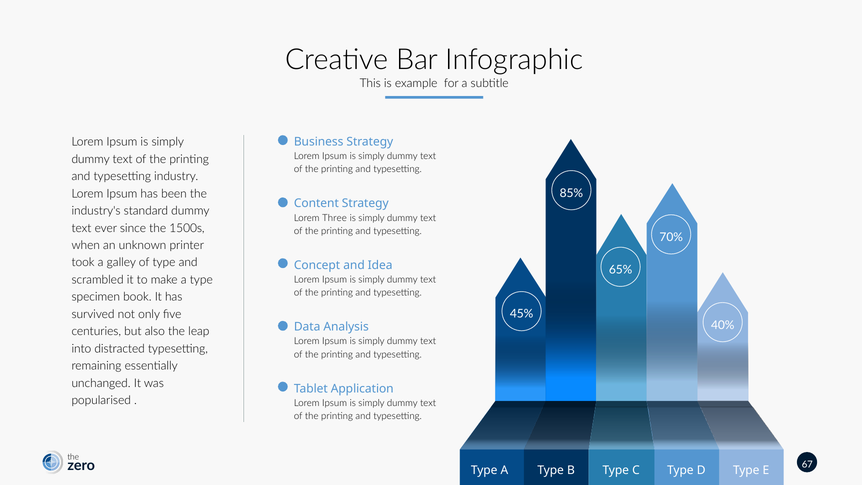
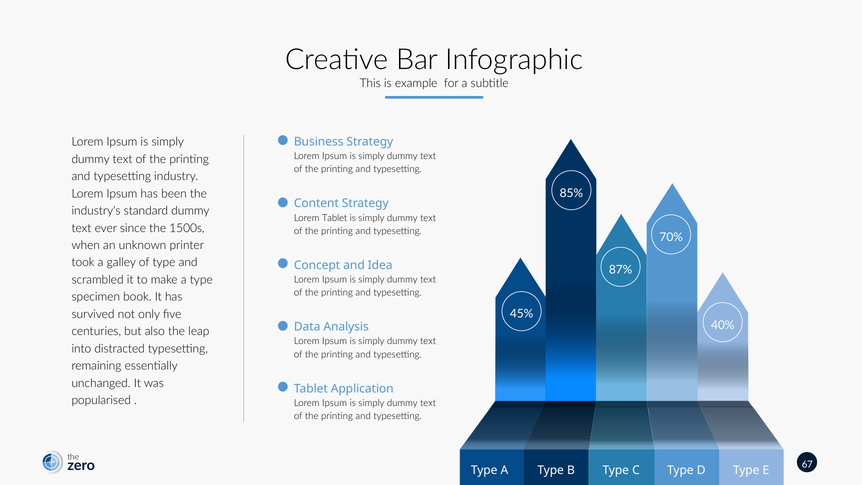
Lorem Three: Three -> Tablet (335, 218)
65%: 65% -> 87% (621, 270)
